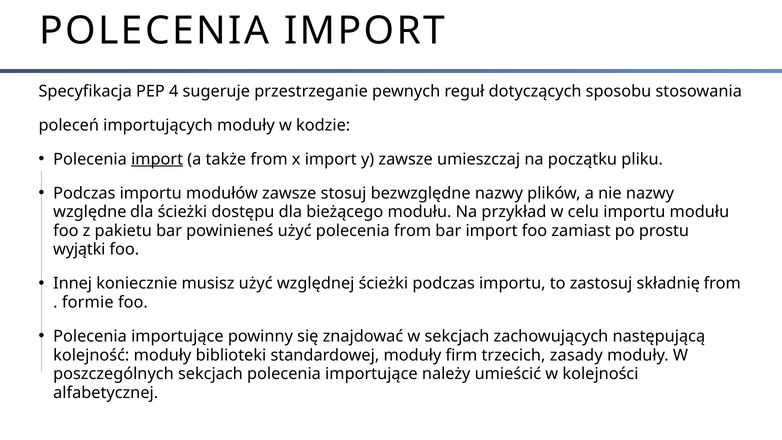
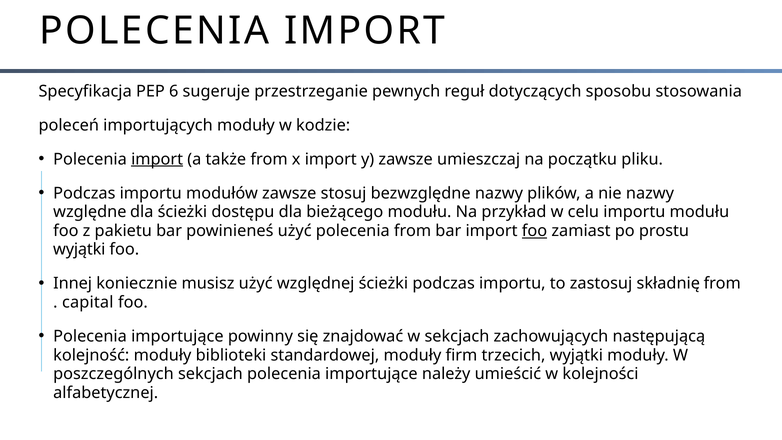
4: 4 -> 6 (174, 91)
foo underline: none -> present (534, 231)
formie: formie -> capital (88, 302)
trzecich zasady: zasady -> wyjątki (576, 355)
